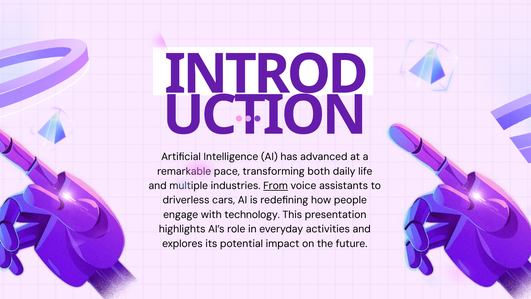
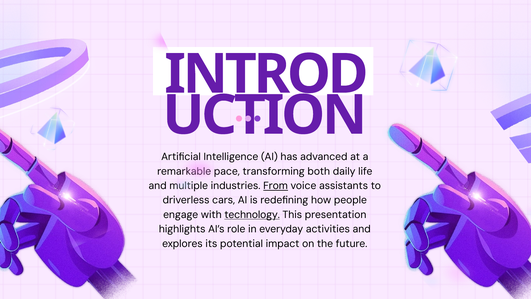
technology underline: none -> present (252, 214)
